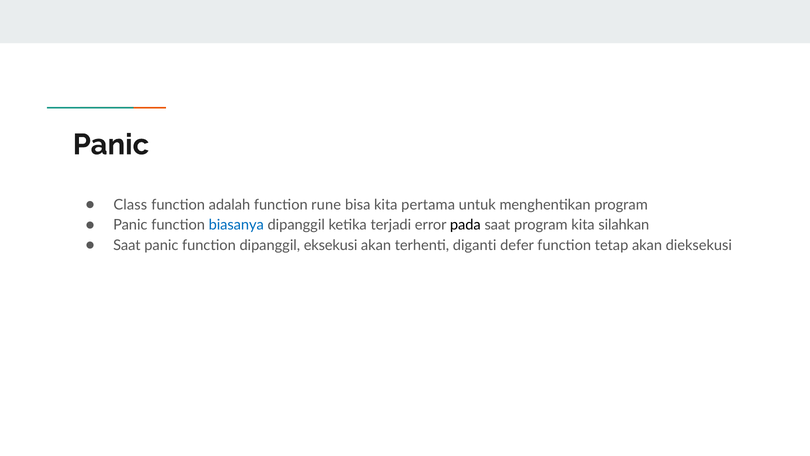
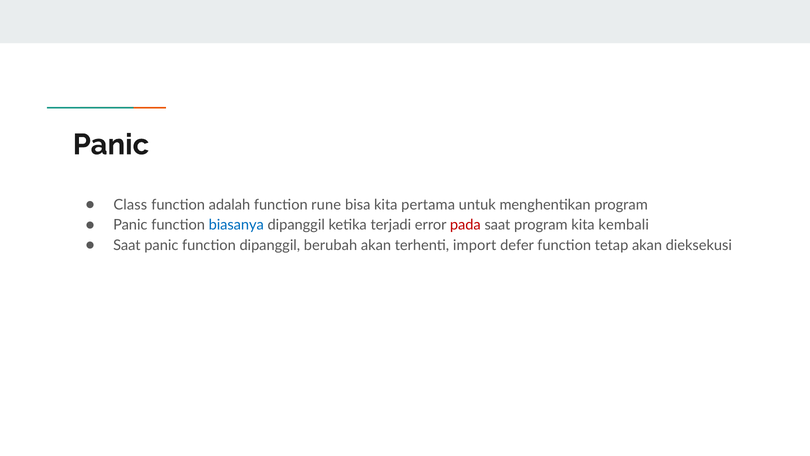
pada colour: black -> red (465, 225)
silahkan: silahkan -> kembali (624, 225)
eksekusi: eksekusi -> berubah (330, 245)
diganti: diganti -> import (475, 245)
